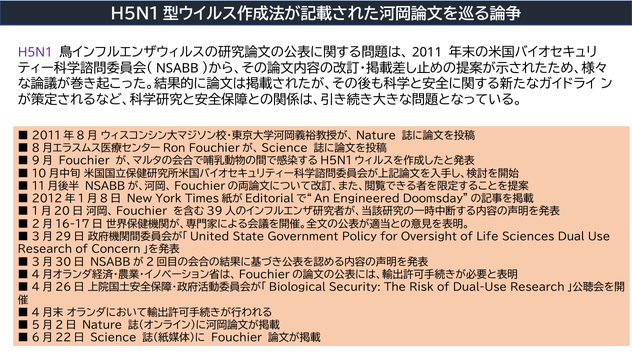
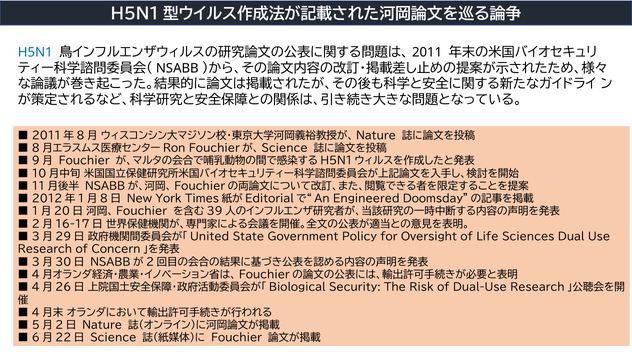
H5N1 colour: purple -> blue (35, 52)
